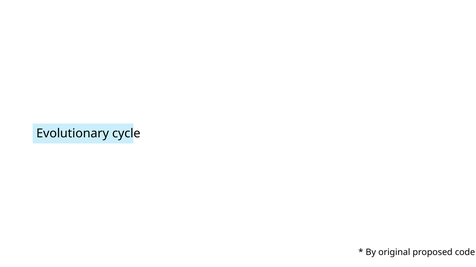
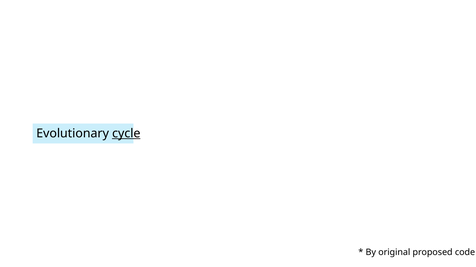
cycle underline: none -> present (126, 134)
